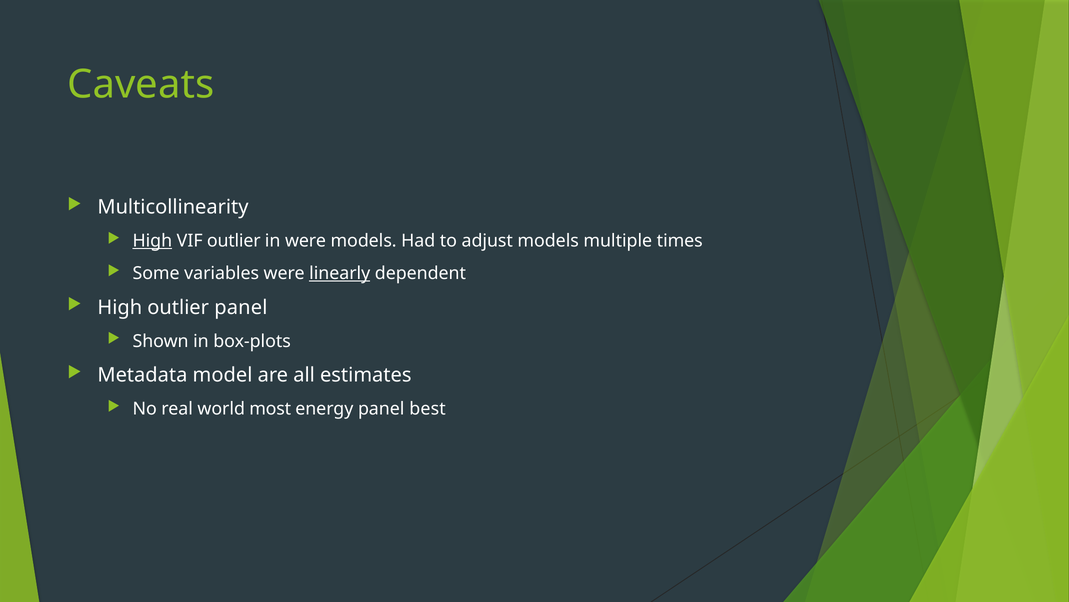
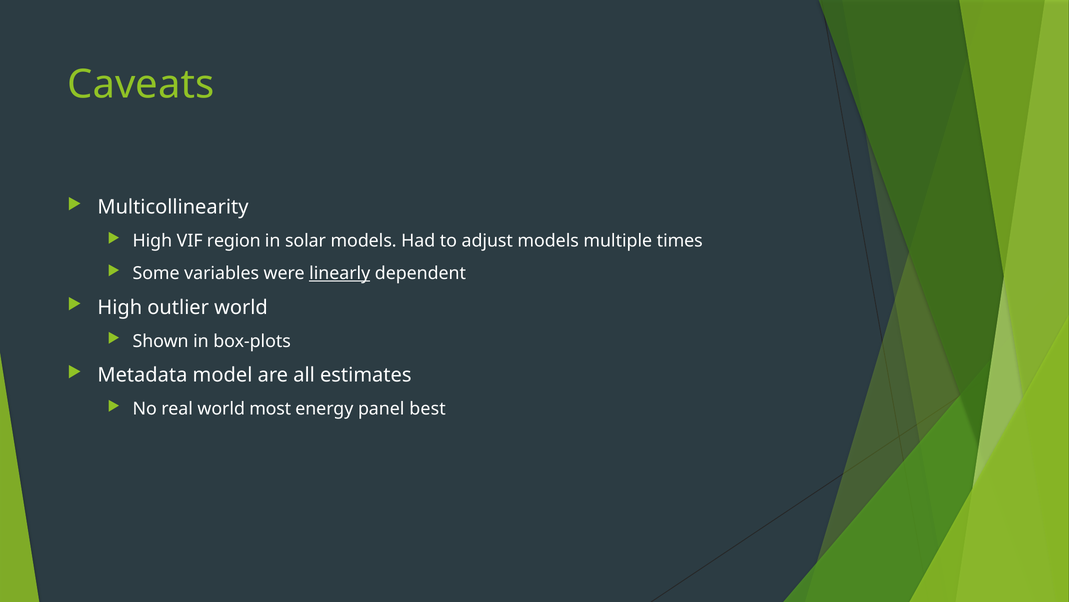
High underline: present -> none (152, 241)
VIF outlier: outlier -> region (234, 241)
in were: were -> solar (305, 241)
outlier panel: panel -> world (241, 307)
